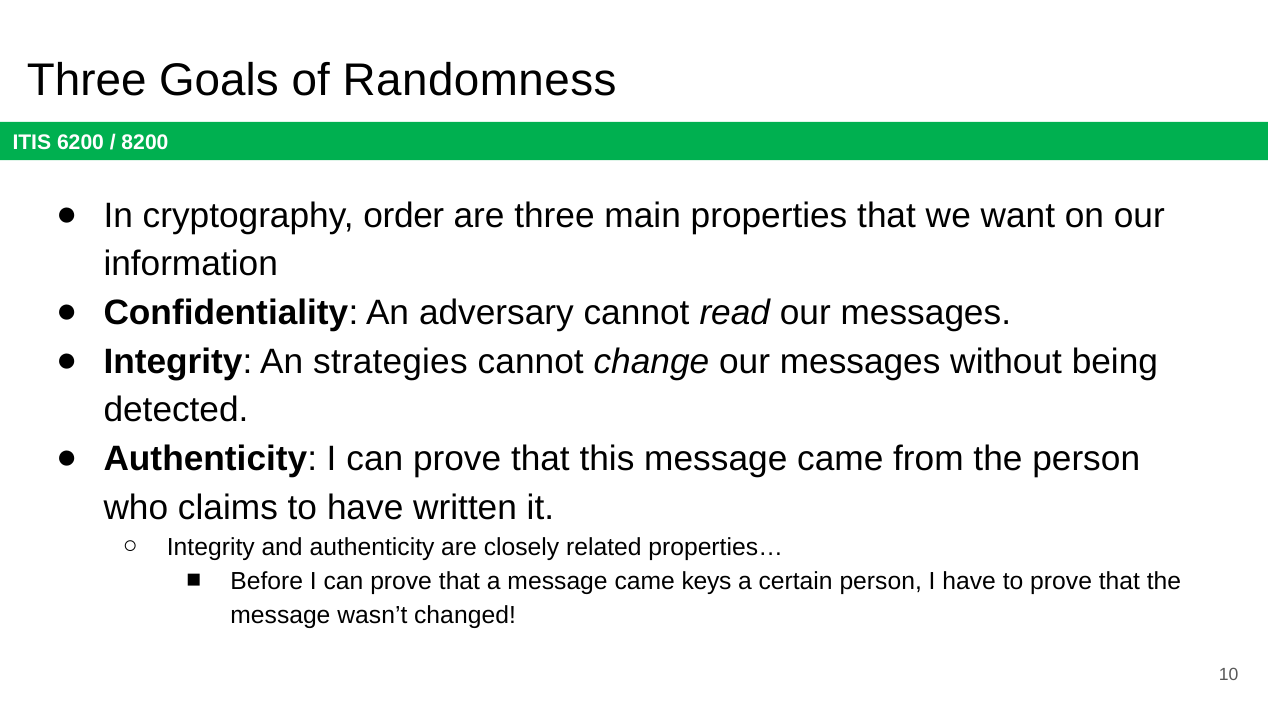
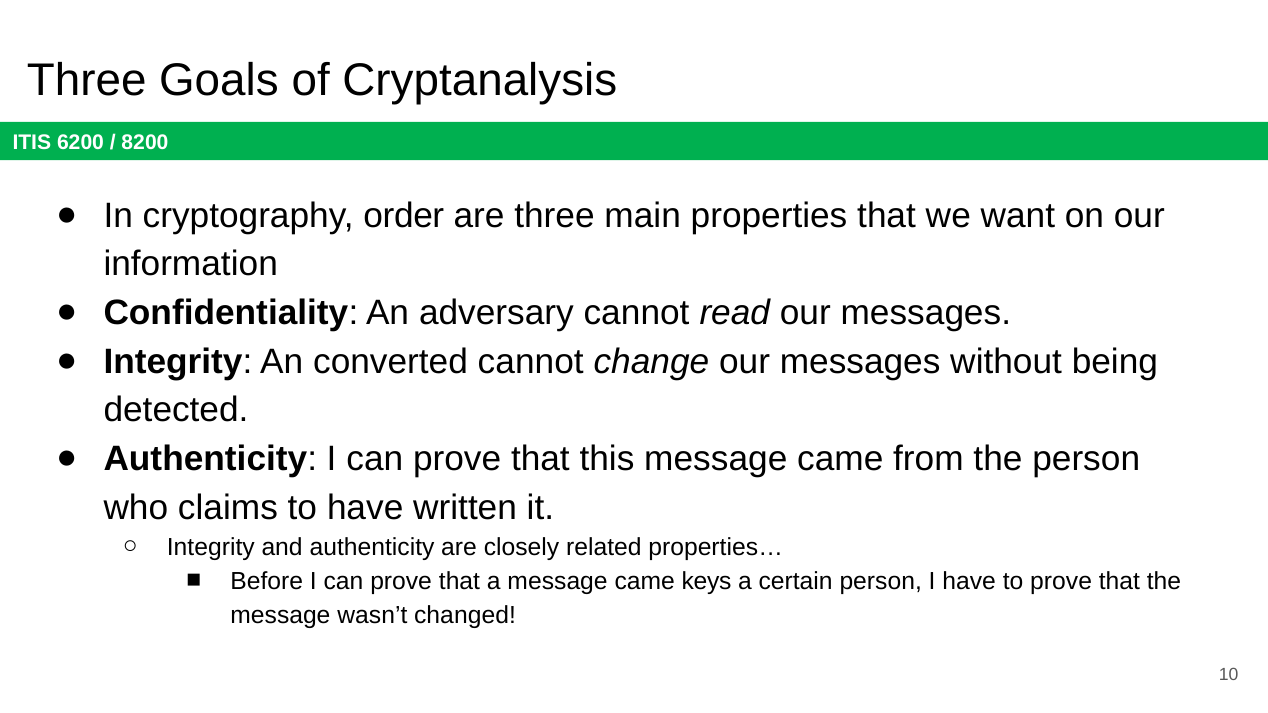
Randomness: Randomness -> Cryptanalysis (480, 81)
strategies: strategies -> converted (391, 362)
